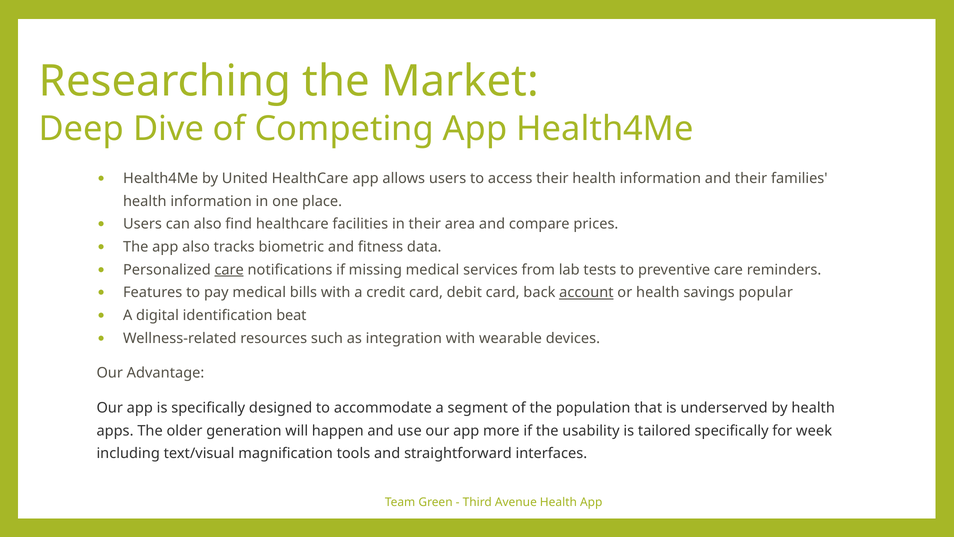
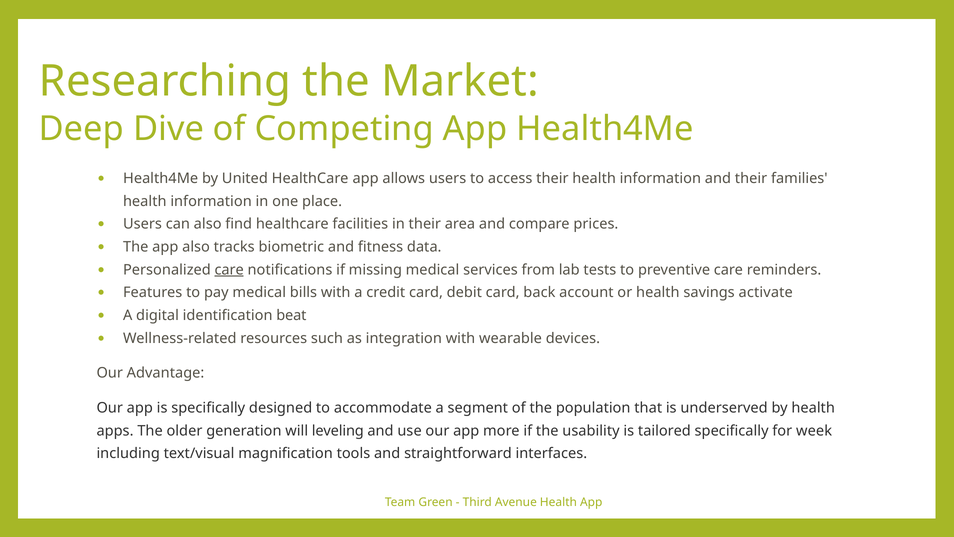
account underline: present -> none (586, 292)
popular: popular -> activate (766, 292)
happen: happen -> leveling (338, 431)
